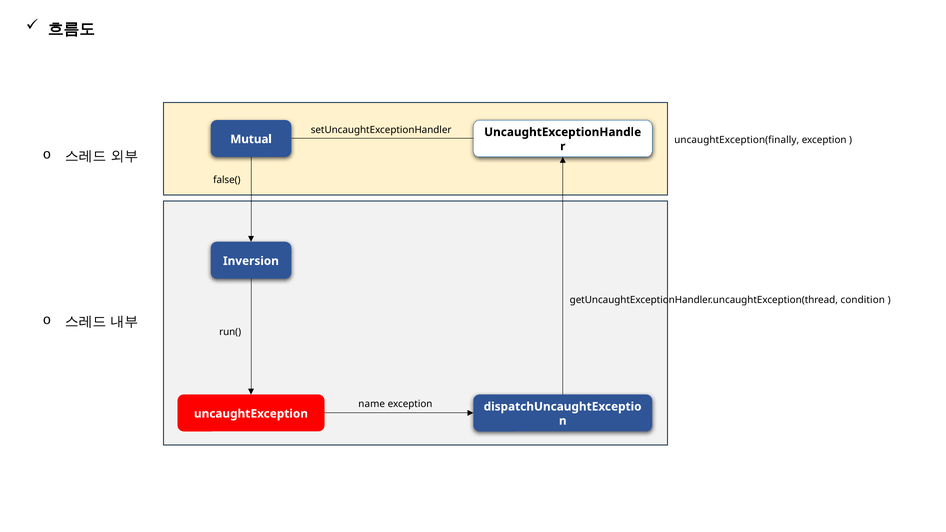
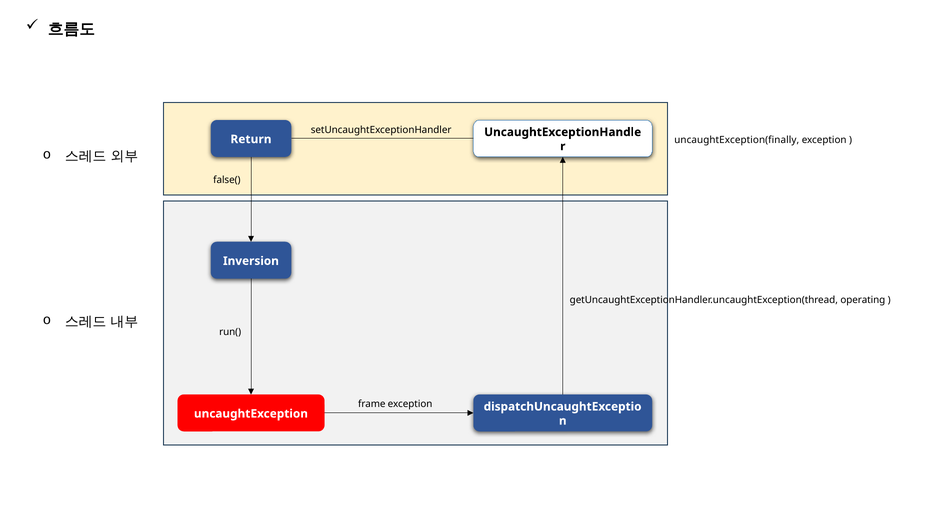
Mutual: Mutual -> Return (251, 139)
condition: condition -> operating (863, 300)
name: name -> frame (372, 404)
